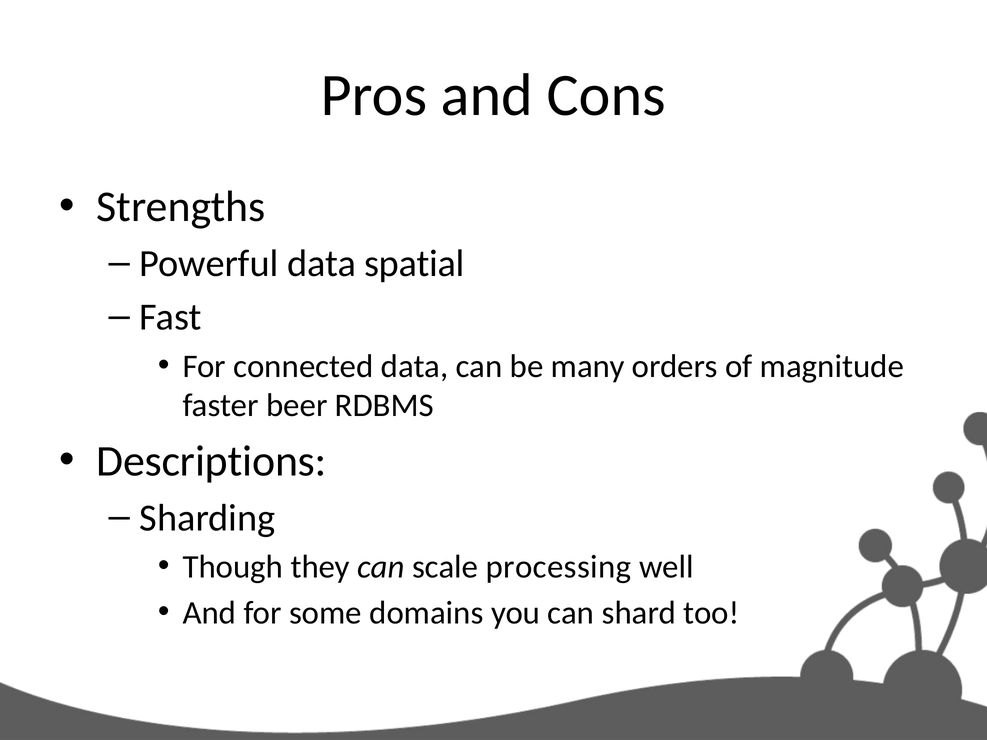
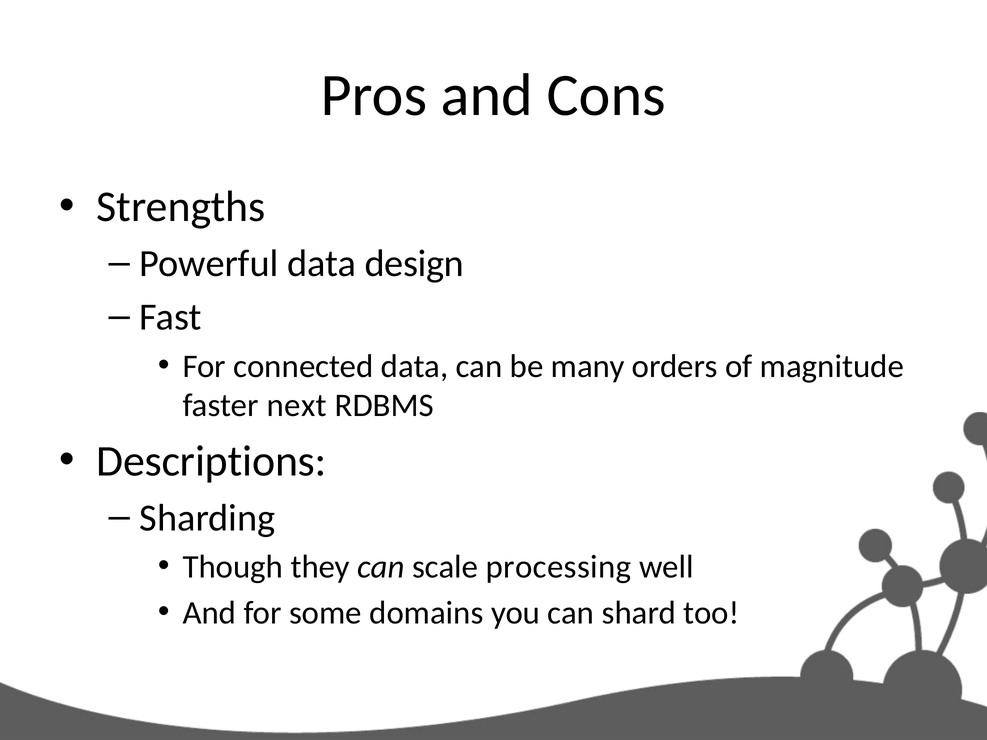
spatial: spatial -> design (414, 264)
beer: beer -> next (297, 406)
